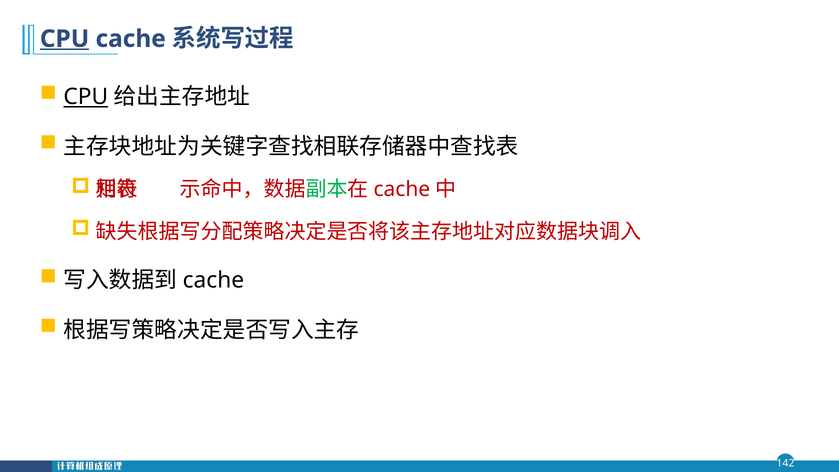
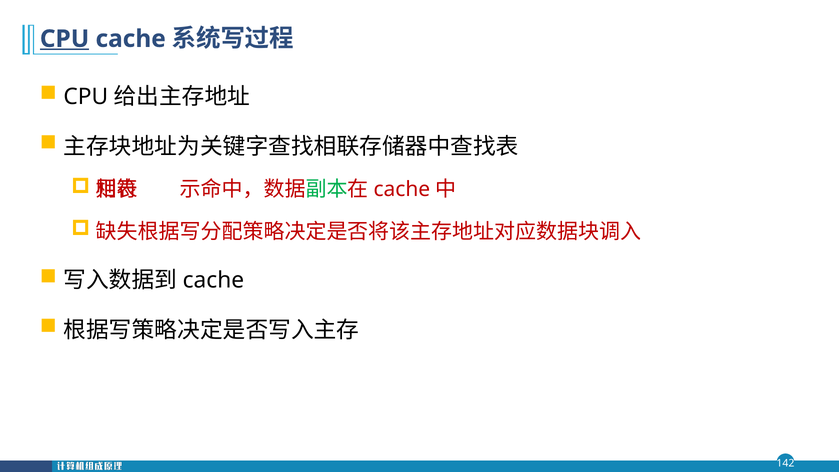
CPU underline: present -> none (86, 97)
